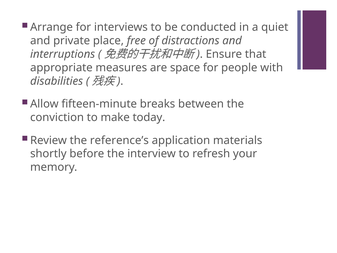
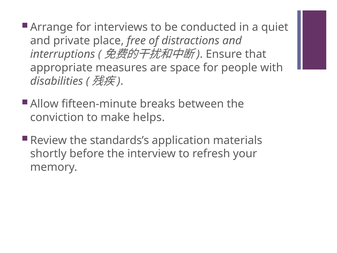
today: today -> helps (149, 117)
reference’s: reference’s -> standards’s (119, 140)
